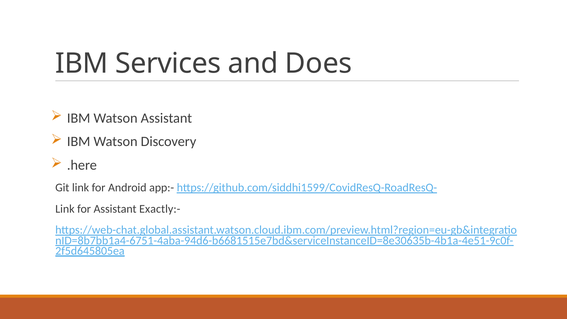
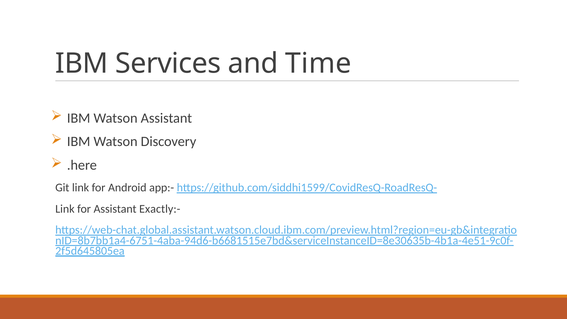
Does: Does -> Time (318, 64)
